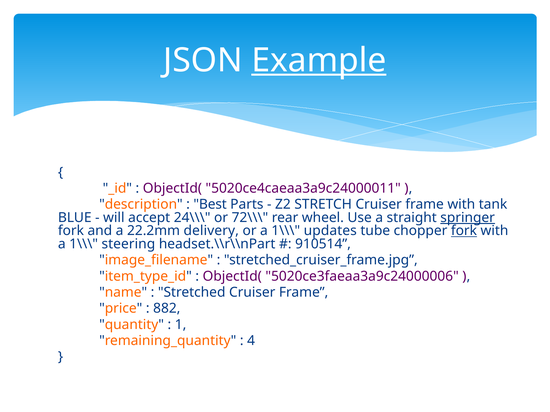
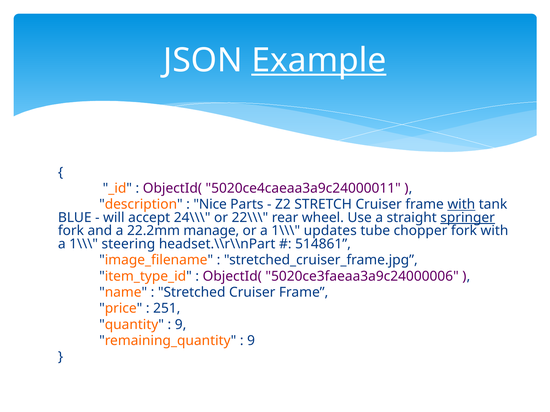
Best: Best -> Nice (210, 205)
with underline: none -> present (461, 205)
72\\\: 72\\\ -> 22\\\ (250, 218)
delivery: delivery -> manage (211, 231)
fork underline: present -> none (464, 231)
910514: 910514 -> 514861 (323, 244)
882: 882 -> 251 (167, 309)
1: 1 -> 9 (181, 325)
4: 4 -> 9 (251, 341)
